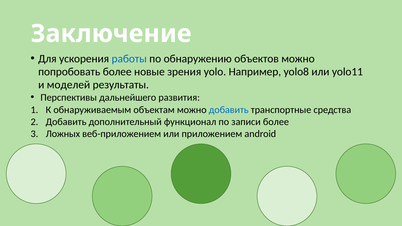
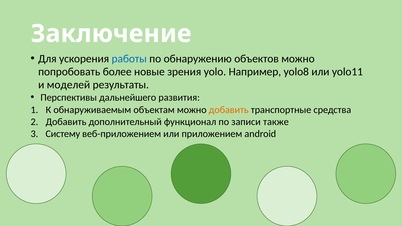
добавить colour: blue -> orange (229, 110)
записи более: более -> также (276, 122)
Ложных: Ложных -> Систему (63, 134)
